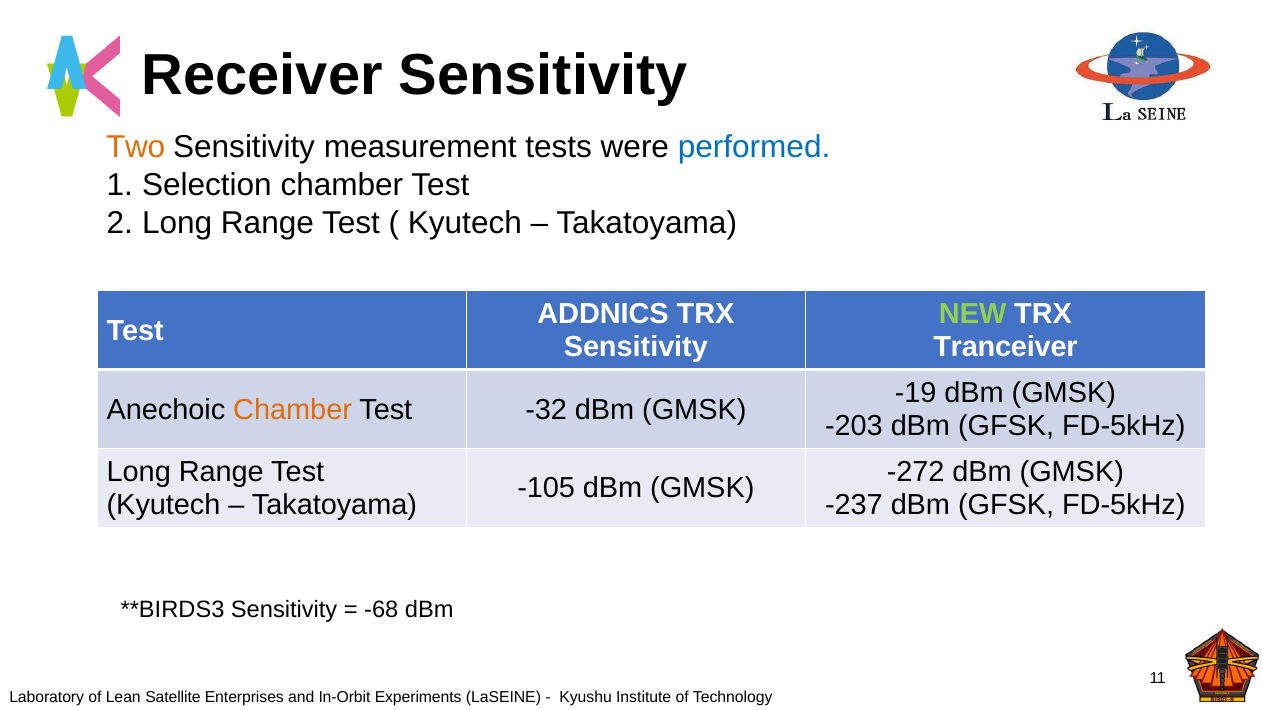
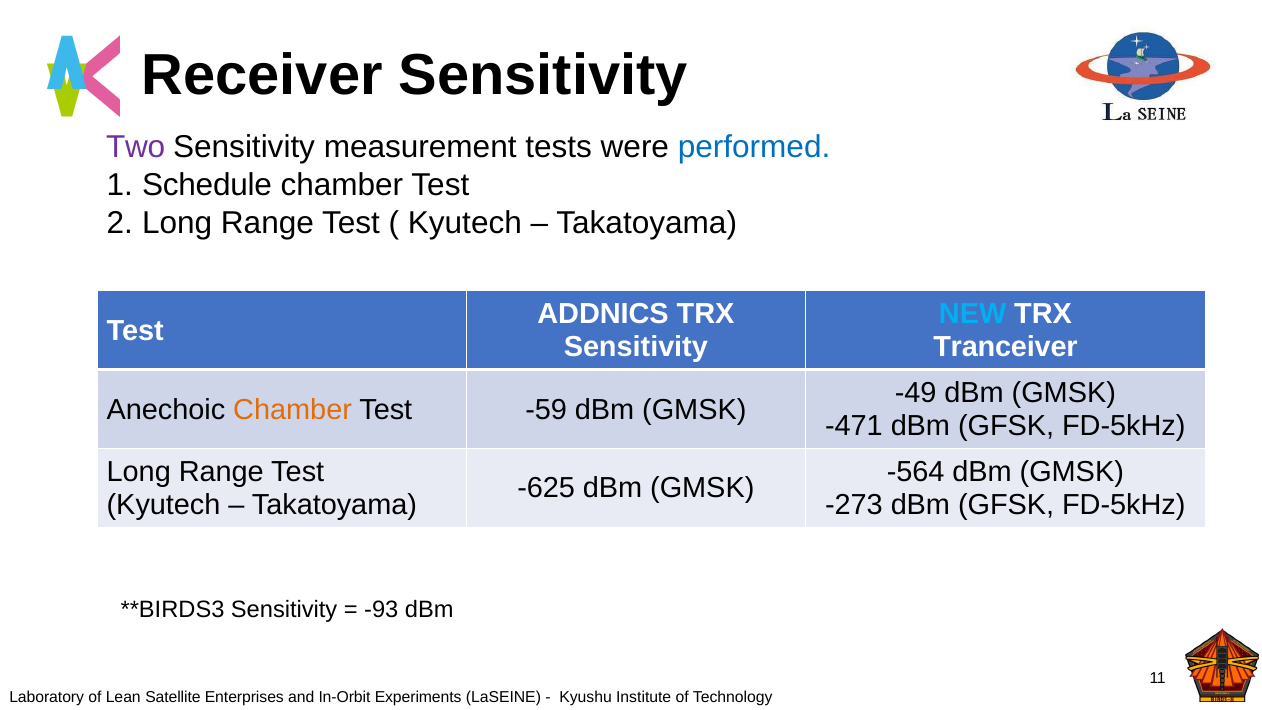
Two colour: orange -> purple (136, 147)
Selection: Selection -> Schedule (207, 185)
NEW colour: light green -> light blue (973, 314)
-19: -19 -> -49 (916, 393)
-32: -32 -> -59 (546, 409)
-203: -203 -> -471 (854, 426)
-272: -272 -> -564 (916, 472)
-105: -105 -> -625 (546, 488)
-237: -237 -> -273 (854, 505)
-68: -68 -> -93 (381, 609)
